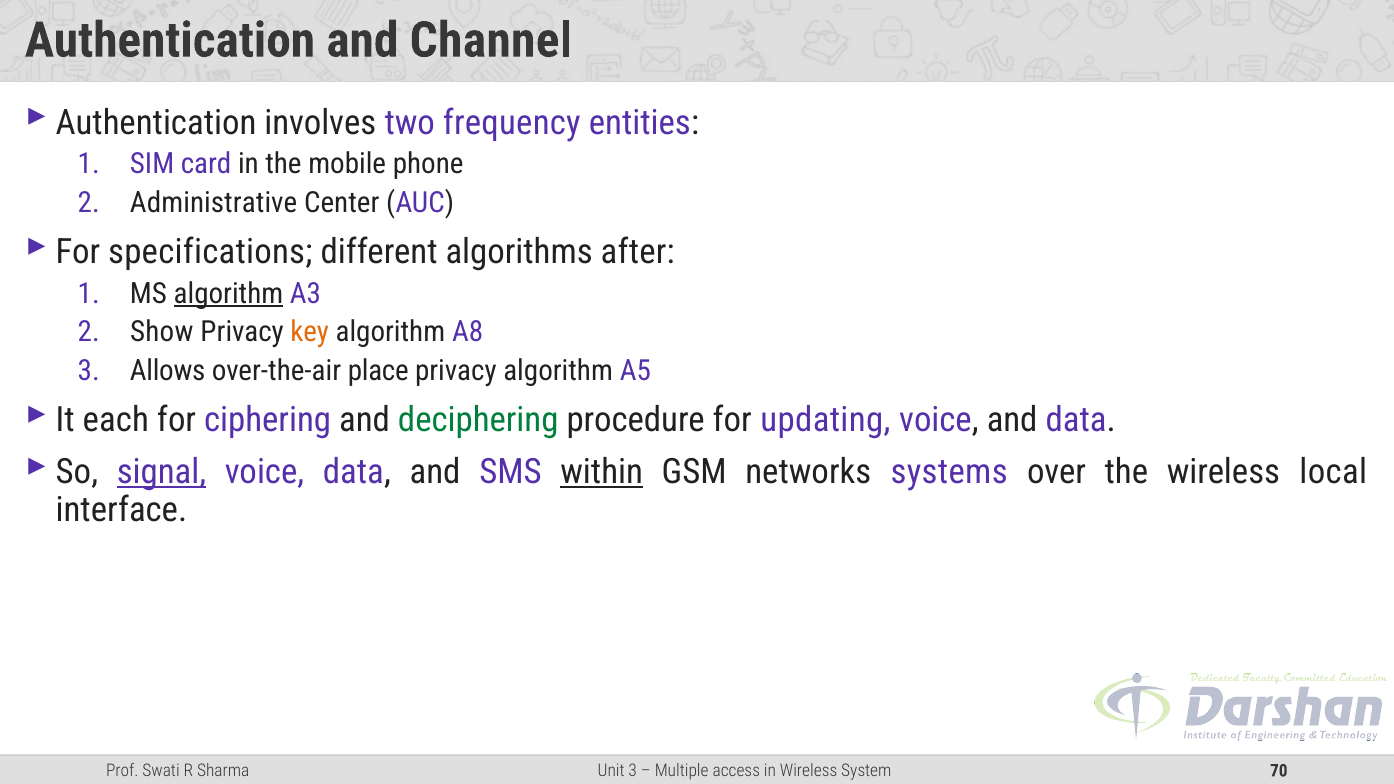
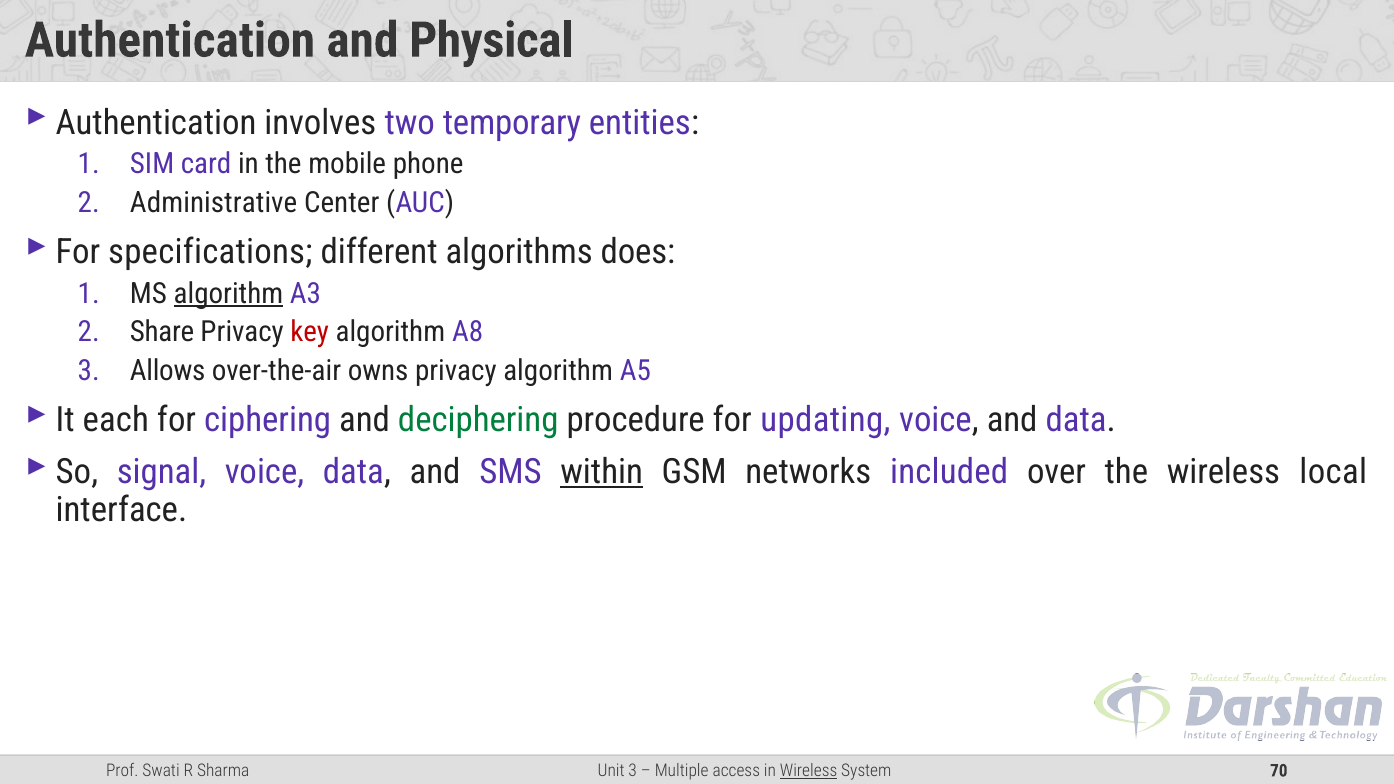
Channel: Channel -> Physical (491, 40)
frequency: frequency -> temporary (512, 123)
after: after -> does (638, 252)
Show: Show -> Share (162, 332)
key colour: orange -> red (310, 332)
place: place -> owns (378, 371)
signal underline: present -> none (161, 472)
systems: systems -> included (949, 472)
Wireless underline: none -> present (809, 771)
